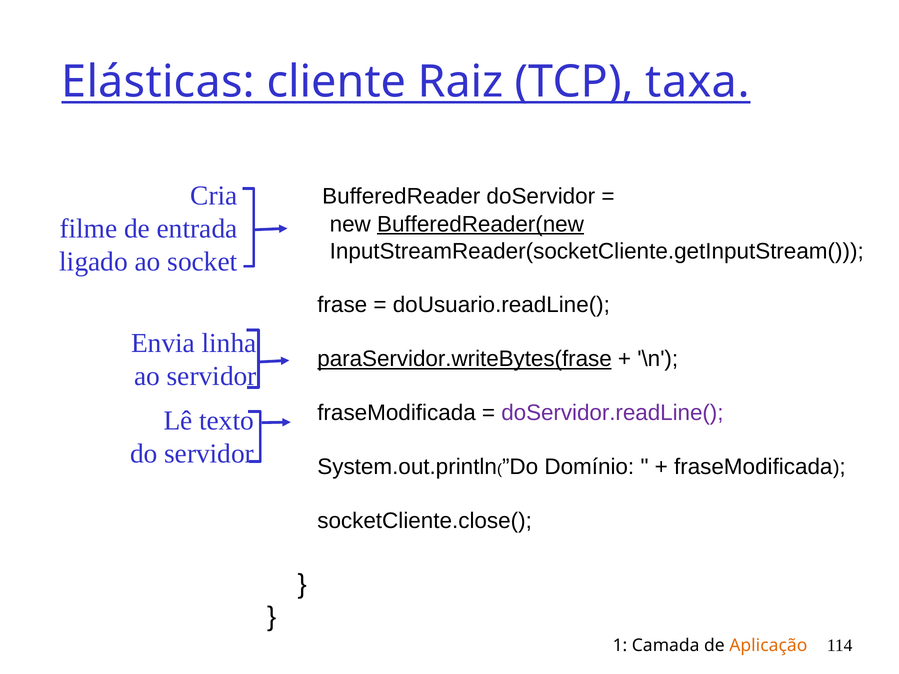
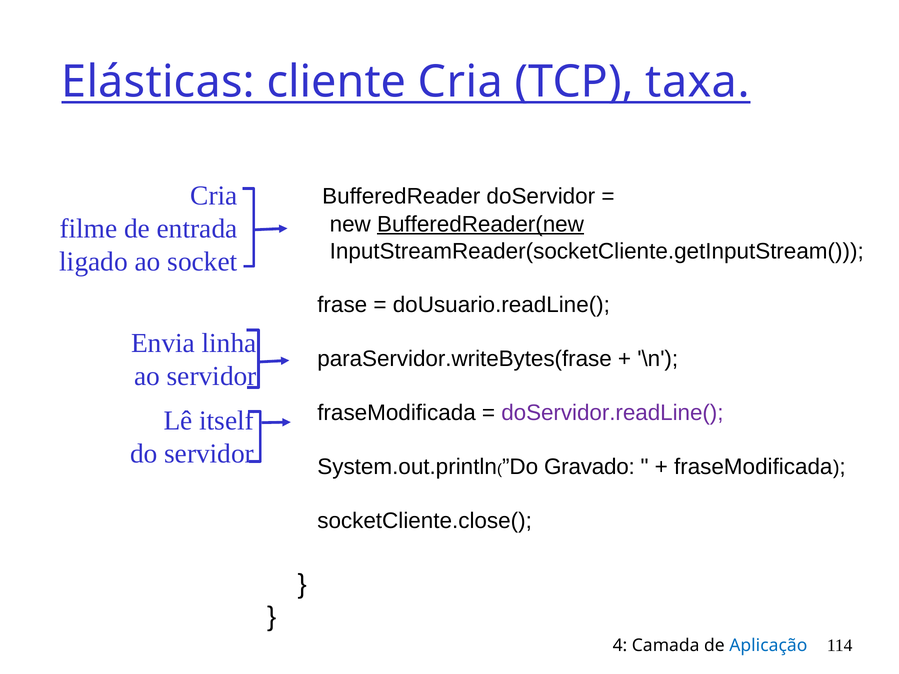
cliente Raiz: Raiz -> Cria (460, 82)
paraServidor.writeBytes(frase underline: present -> none (465, 359)
texto: texto -> itself (227, 421)
Domínio: Domínio -> Gravado (589, 467)
1: 1 -> 4 (620, 646)
Aplicação colour: orange -> blue (768, 646)
